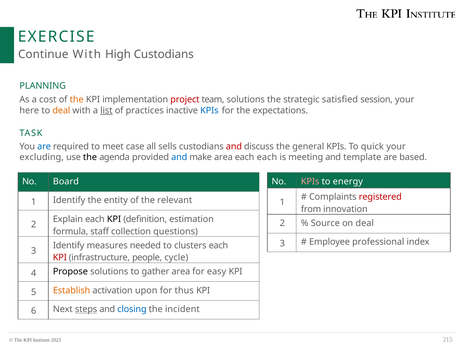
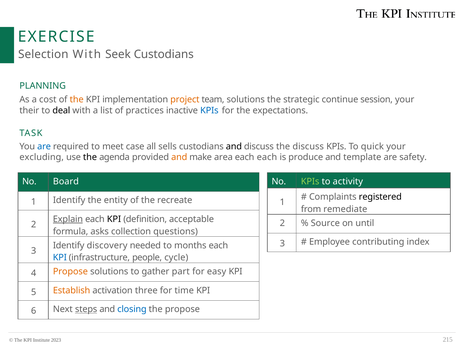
Continue: Continue -> Selection (43, 54)
High: High -> Seek (118, 54)
project colour: red -> orange (185, 100)
satisfied: satisfied -> continue (340, 100)
here: here -> their (29, 110)
deal colour: orange -> black (61, 110)
list underline: present -> none (106, 110)
and colour: red -> black (234, 147)
the general: general -> discuss (308, 147)
and colour: blue -> orange (179, 157)
meeting: meeting -> produce (306, 157)
based: based -> safety (413, 157)
KPIs colour: pink -> light green (310, 182)
energy: energy -> activity (348, 182)
registered colour: red -> black (380, 197)
relevant: relevant -> recreate (175, 200)
innovation: innovation -> remediate (345, 209)
Explain underline: none -> present (68, 219)
estimation: estimation -> acceptable (192, 219)
on deal: deal -> until (365, 223)
staff: staff -> asks (100, 231)
professional: professional -> contributing (378, 242)
measures: measures -> discovery (107, 245)
clusters: clusters -> months (190, 245)
KPI colour: red -> blue (60, 258)
Propose colour: black -> orange (70, 272)
gather area: area -> part (181, 272)
upon: upon -> three (146, 290)
thus: thus -> time (184, 290)
the incident: incident -> propose (182, 309)
